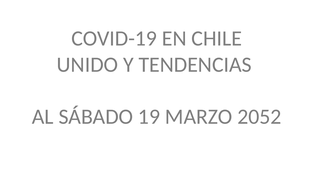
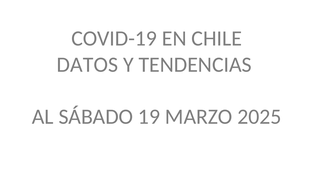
UNIDO: UNIDO -> DATOS (87, 65)
2052: 2052 -> 2025 (259, 117)
